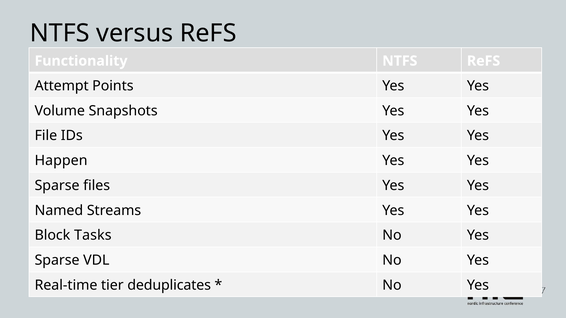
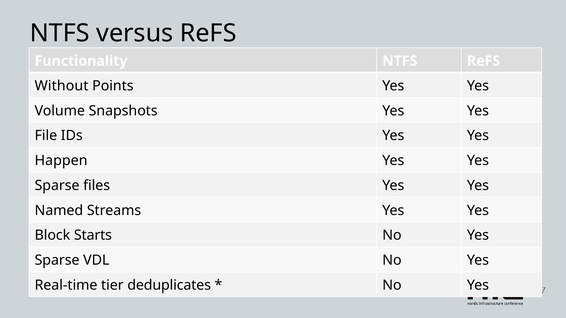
Attempt: Attempt -> Without (62, 86)
Tasks: Tasks -> Starts (93, 236)
